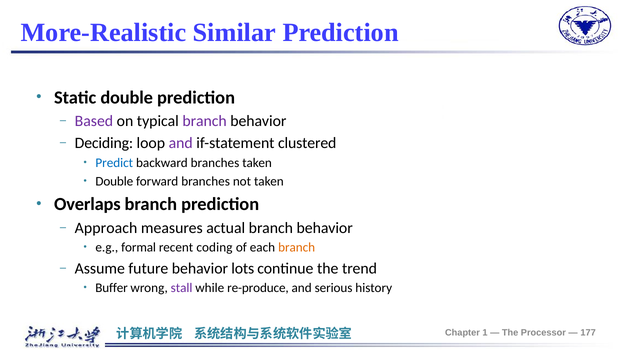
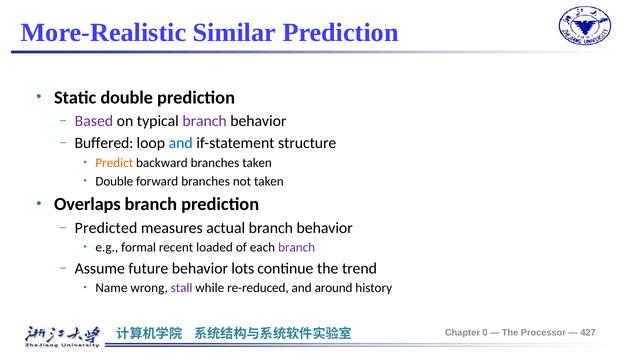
Deciding: Deciding -> Buffered (104, 143)
and colour: purple -> blue (181, 143)
clustered: clustered -> structure (307, 143)
Predict colour: blue -> orange (114, 163)
Approach: Approach -> Predicted (106, 228)
coding: coding -> loaded (215, 248)
branch colour: orange -> purple (297, 248)
Buffer: Buffer -> Name (111, 288)
re-produce: re-produce -> re-reduced (258, 288)
serious: serious -> around (334, 288)
1: 1 -> 0 (485, 333)
177: 177 -> 427 (588, 333)
